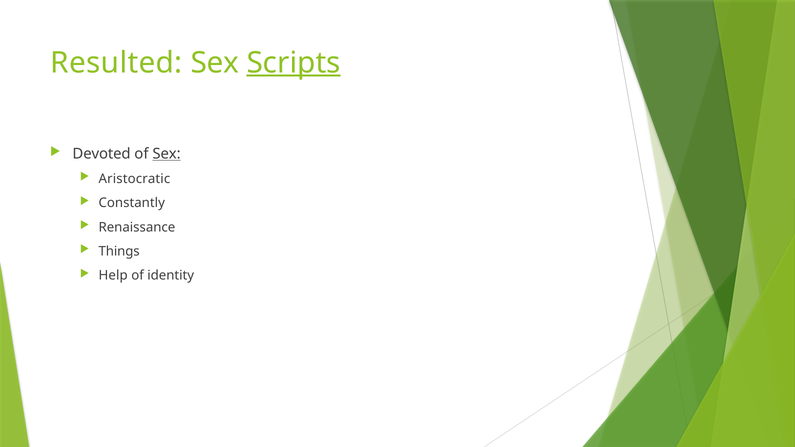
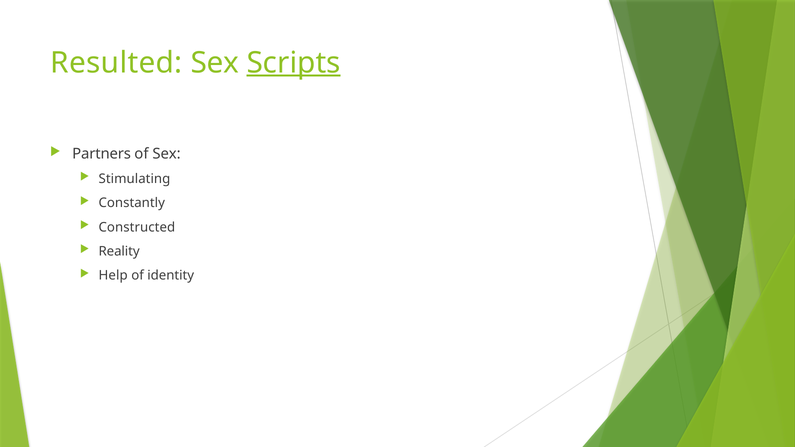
Devoted: Devoted -> Partners (102, 154)
Sex underline: present -> none (167, 154)
Aristocratic: Aristocratic -> Stimulating (134, 179)
Renaissance: Renaissance -> Constructed (137, 227)
Things: Things -> Reality (119, 251)
